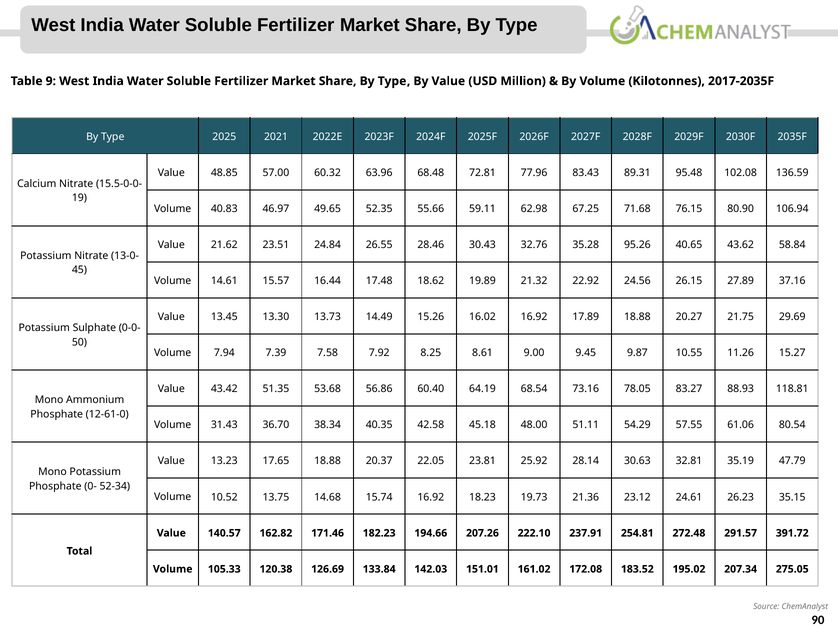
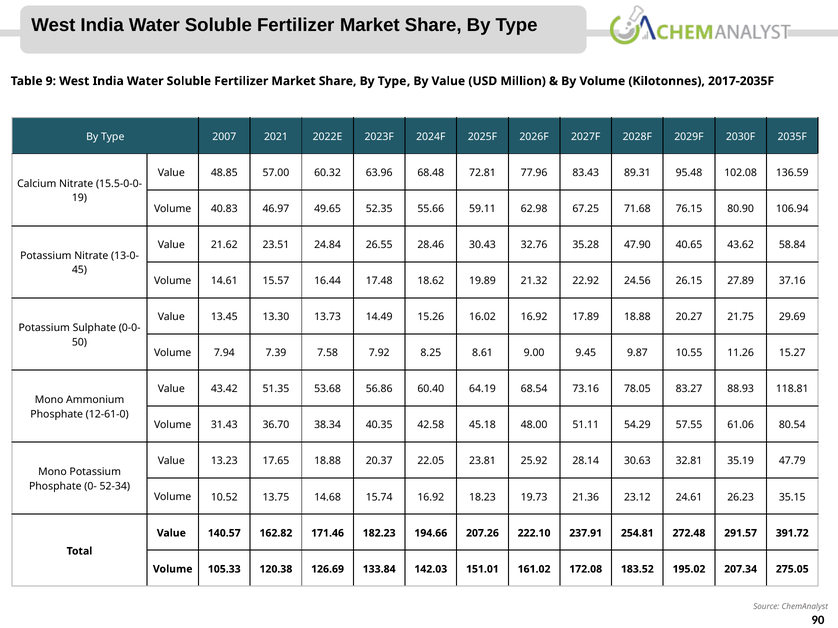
2025: 2025 -> 2007 (224, 137)
95.26: 95.26 -> 47.90 (637, 245)
